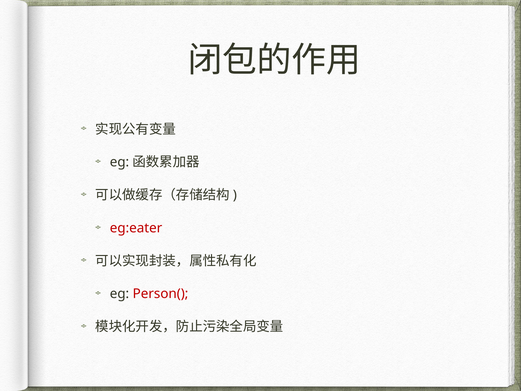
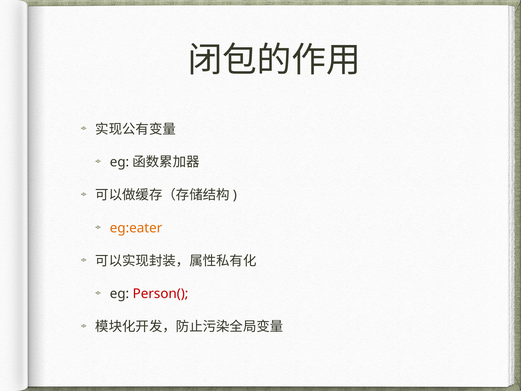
eg:eater colour: red -> orange (136, 228)
